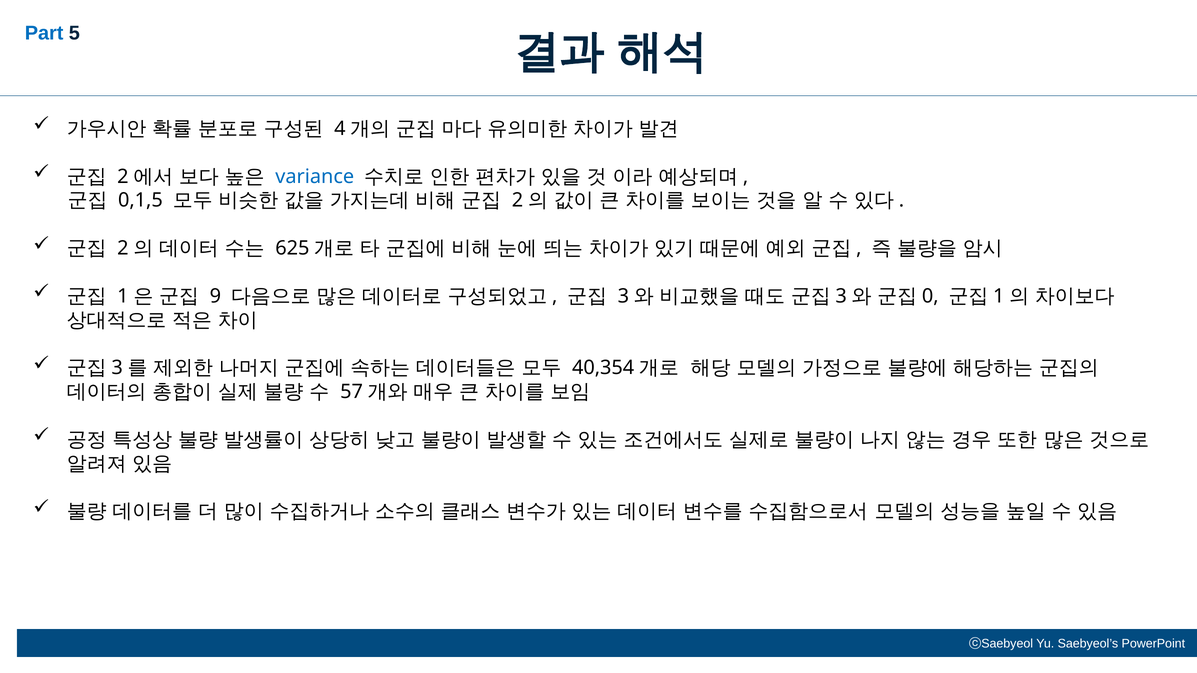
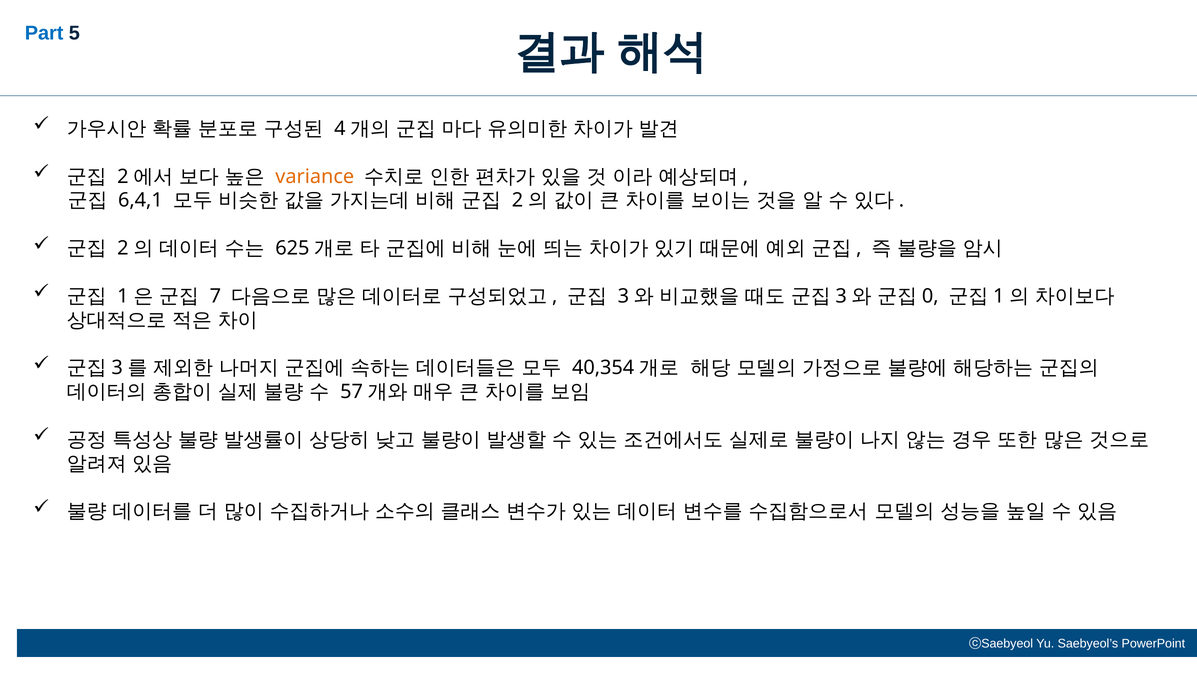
variance colour: blue -> orange (315, 177)
0,1,5: 0,1,5 -> 6,4,1 (140, 201)
9: 9 -> 7 (215, 296)
